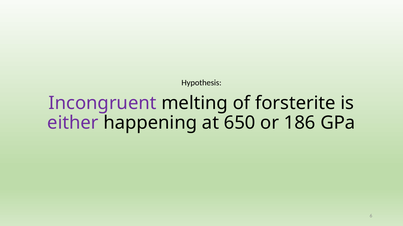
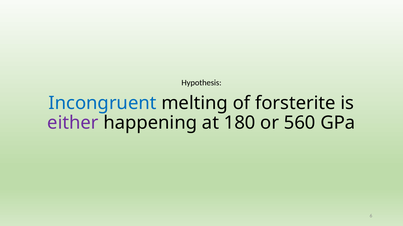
Incongruent colour: purple -> blue (103, 103)
650: 650 -> 180 (240, 123)
186: 186 -> 560 (300, 123)
